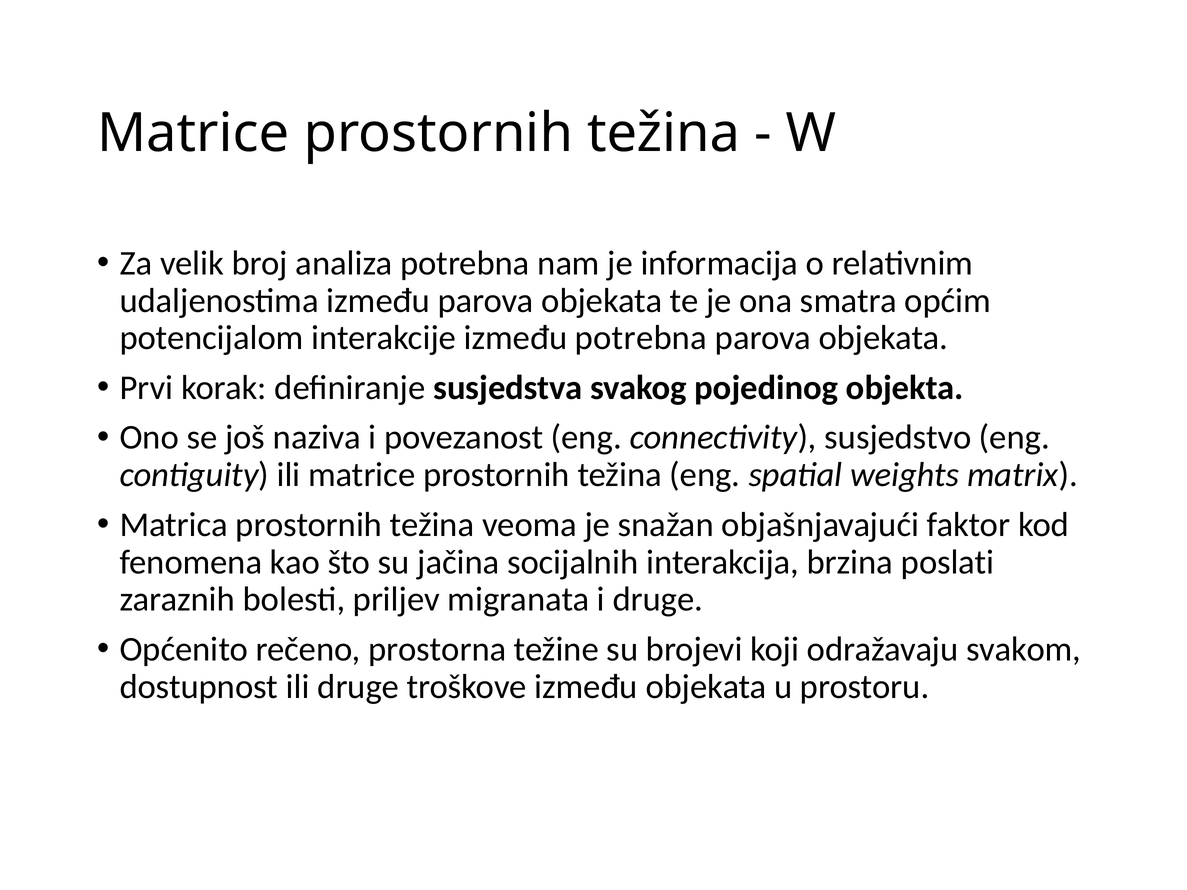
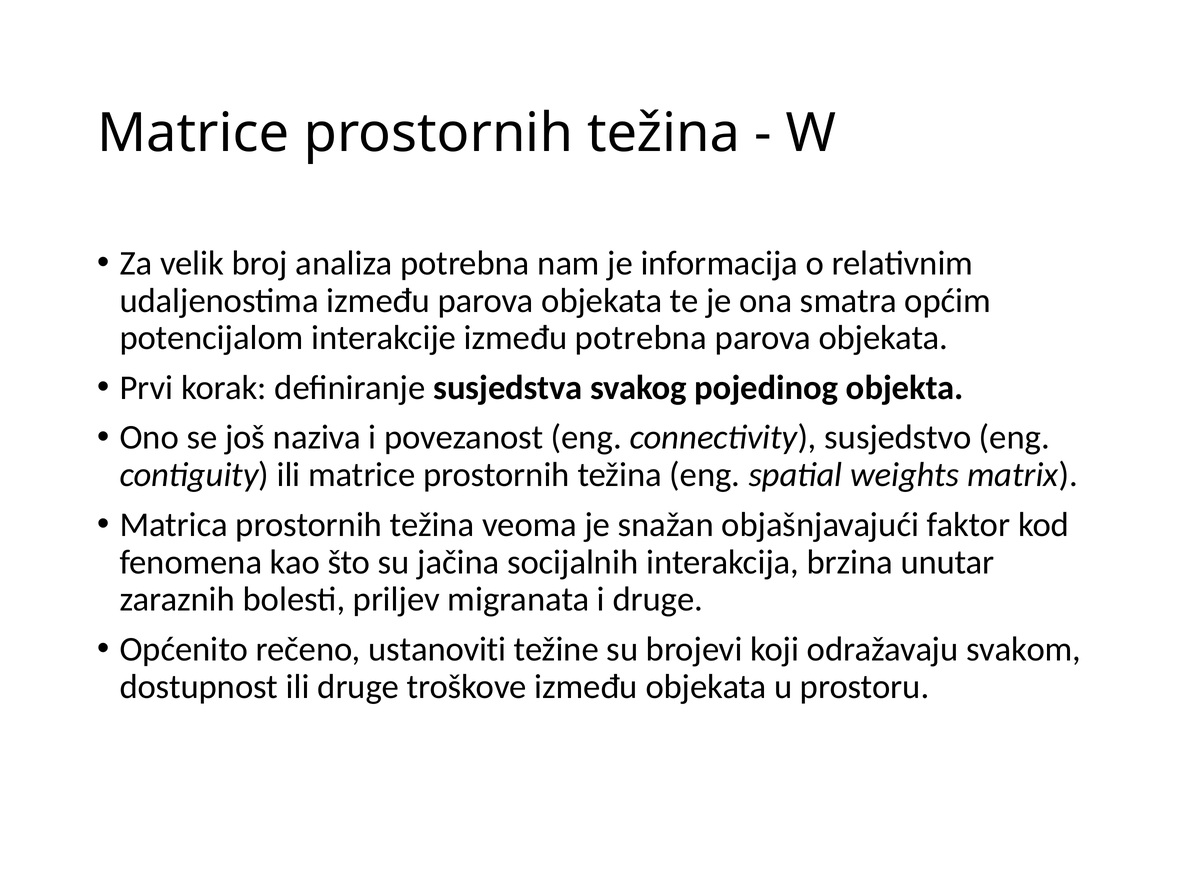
poslati: poslati -> unutar (948, 562)
prostorna: prostorna -> ustanoviti (437, 649)
